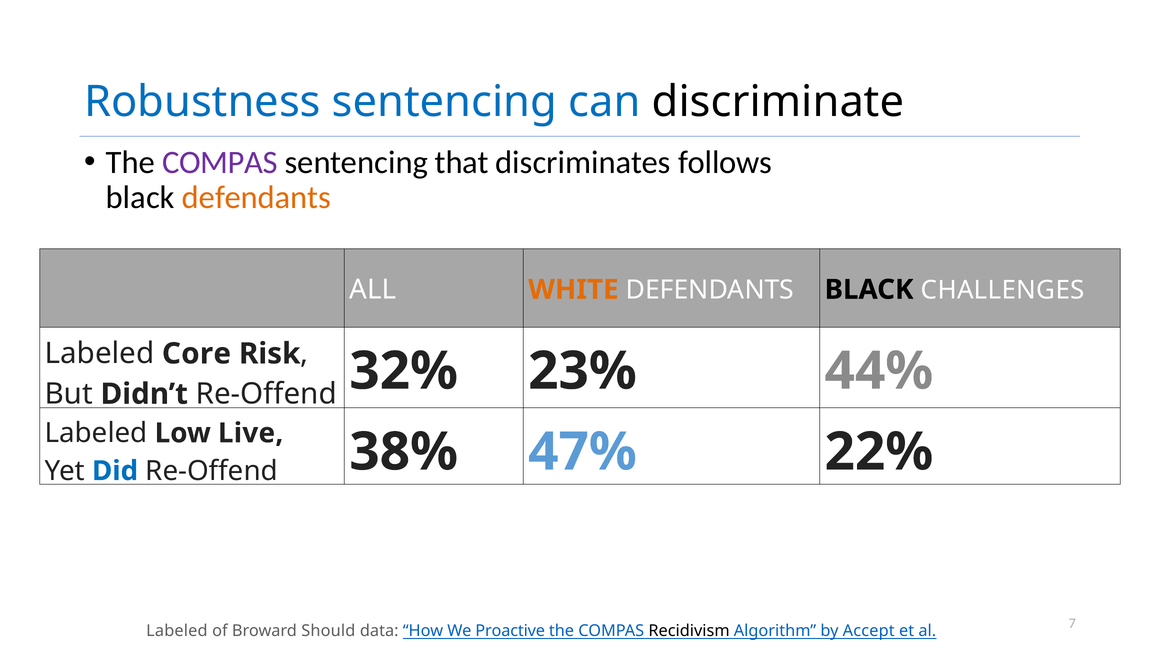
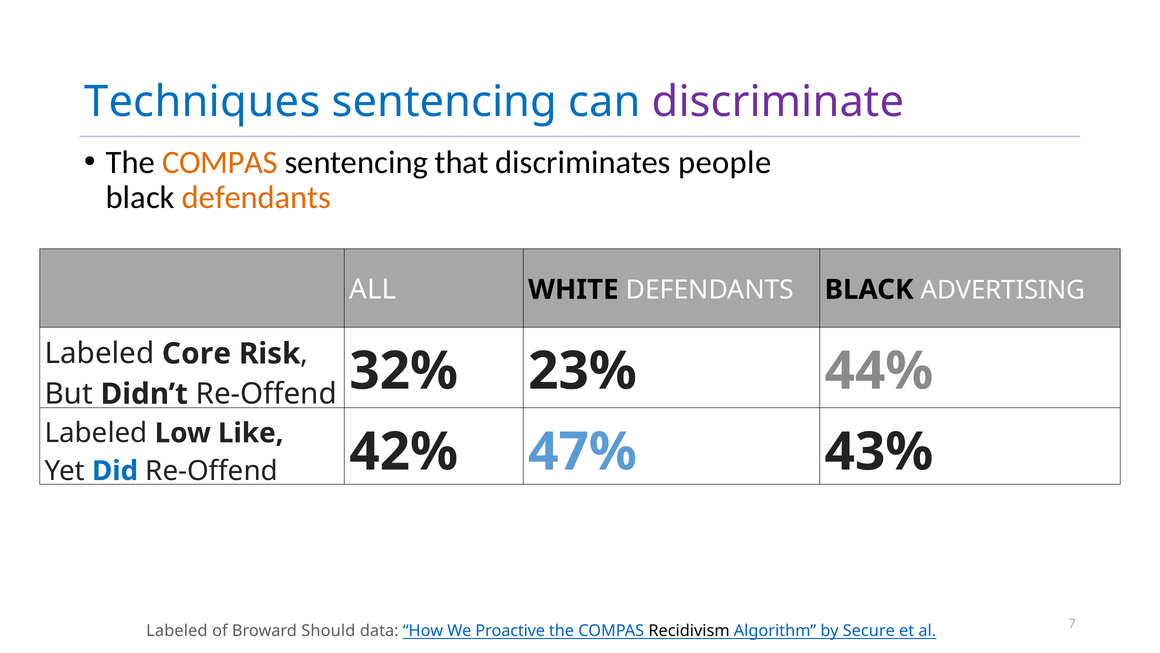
Robustness: Robustness -> Techniques (202, 102)
discriminate colour: black -> purple (778, 102)
COMPAS colour: purple -> orange (220, 162)
follows: follows -> people (725, 162)
WHITE colour: orange -> black (573, 289)
CHALLENGES: CHALLENGES -> ADVERTISING (1003, 290)
Live: Live -> Like (251, 433)
38%: 38% -> 42% (404, 452)
22%: 22% -> 43% (879, 452)
Accept: Accept -> Secure (869, 631)
